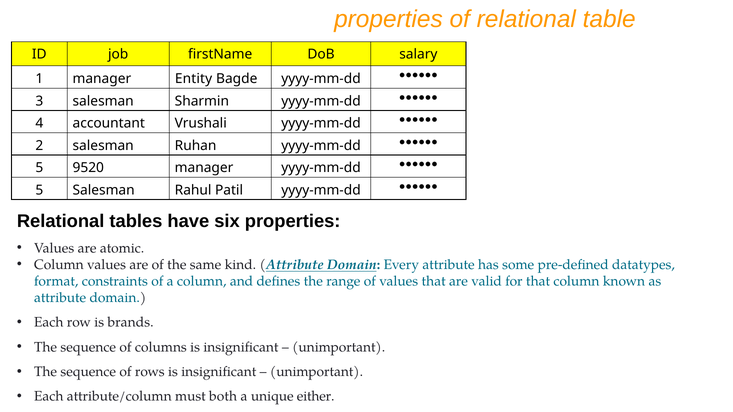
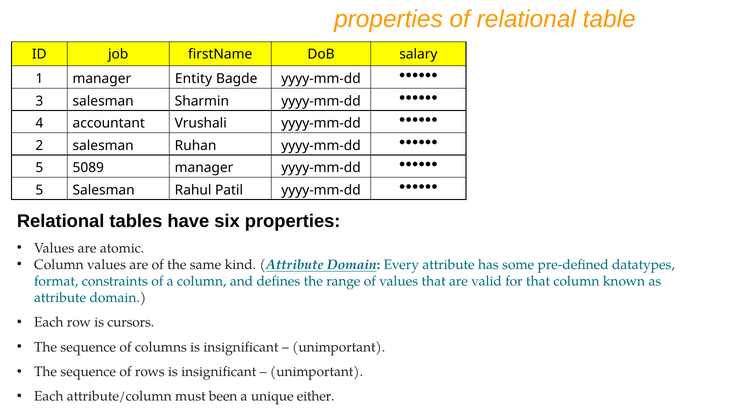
9520: 9520 -> 5089 (88, 168)
brands: brands -> cursors (131, 323)
both: both -> been (223, 397)
